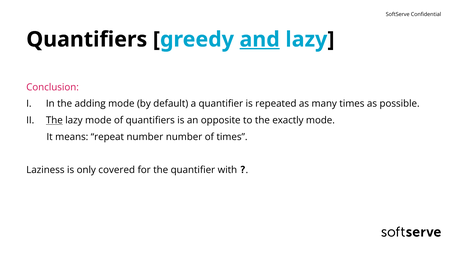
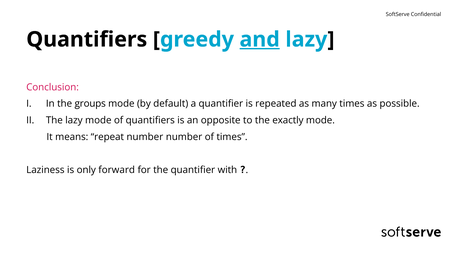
adding: adding -> groups (90, 104)
The underline: present -> none (54, 120)
covered: covered -> forward (117, 170)
